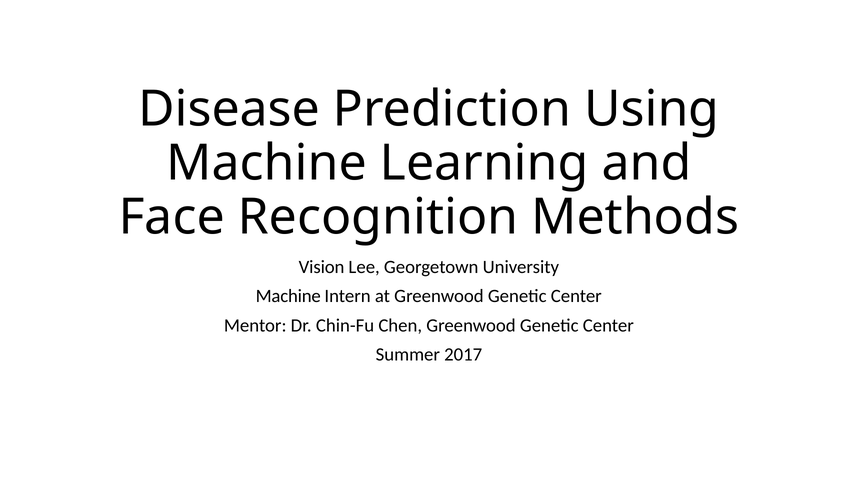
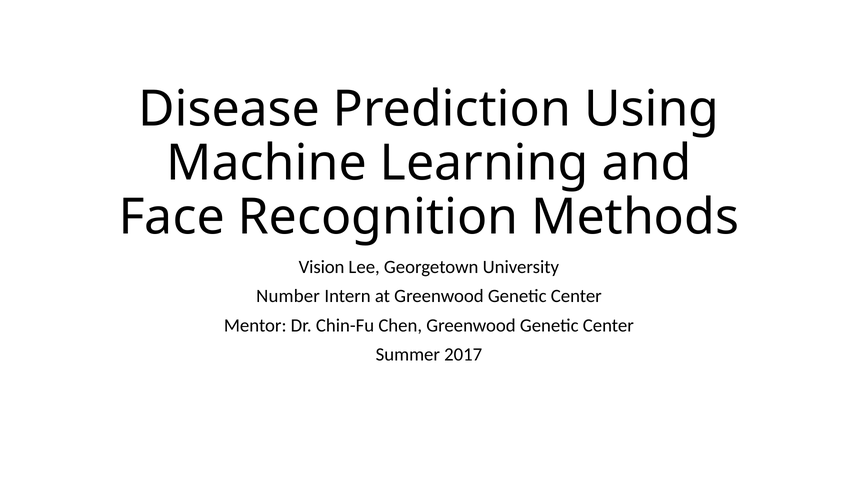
Machine: Machine -> Number (288, 296)
